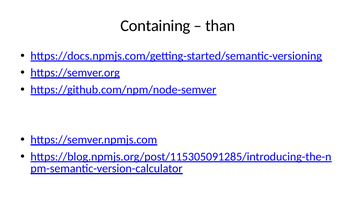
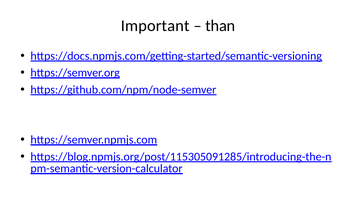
Containing: Containing -> Important (155, 26)
